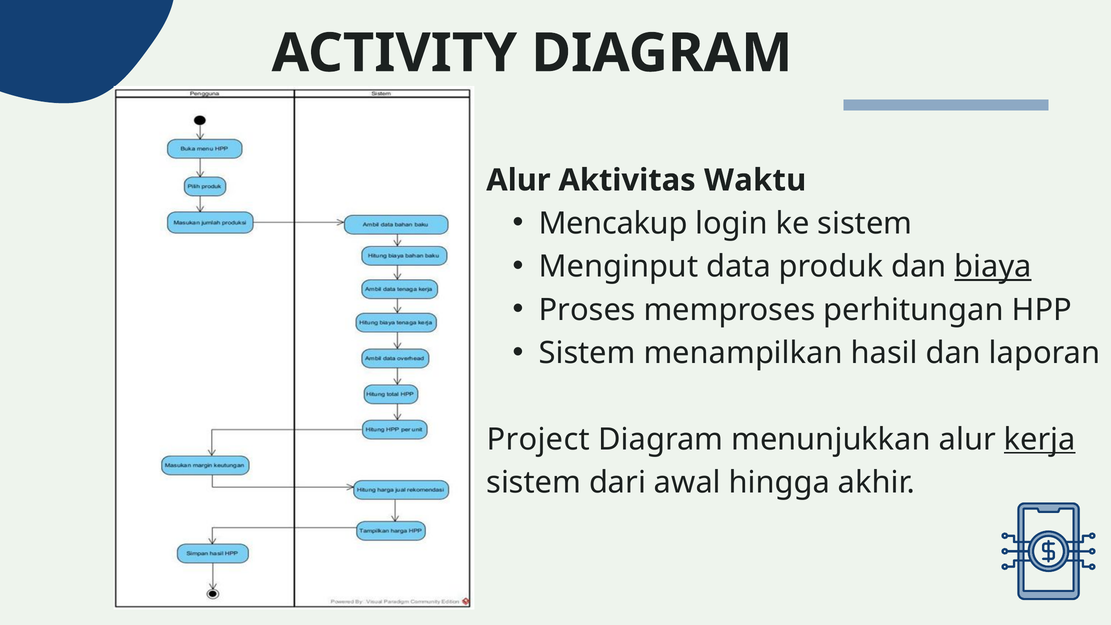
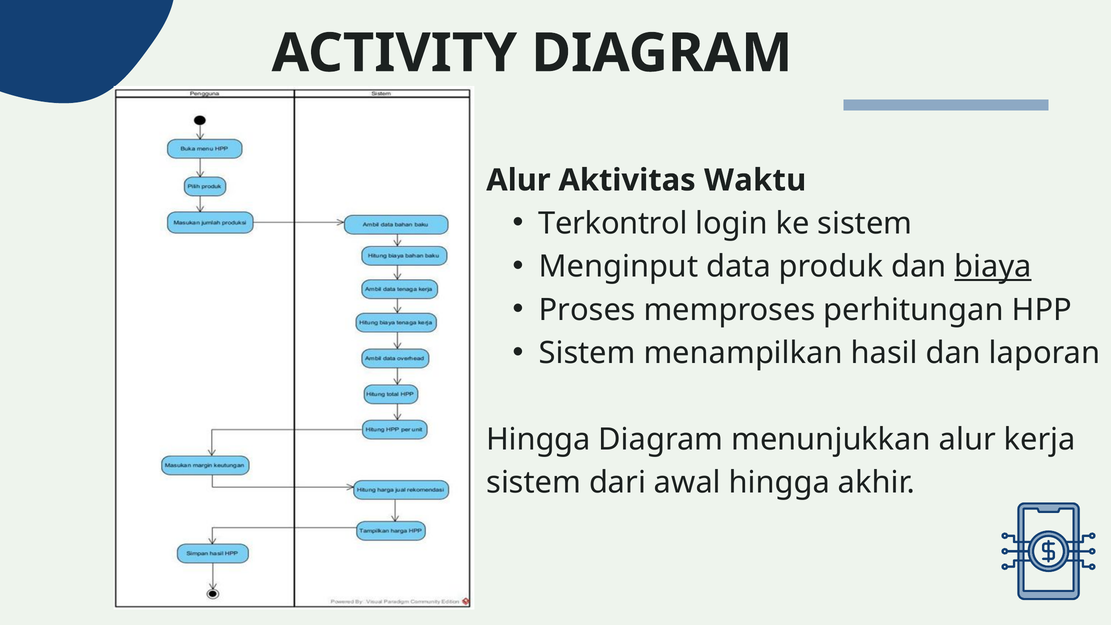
Mencakup: Mencakup -> Terkontrol (613, 223)
Project: Project -> Hingga (538, 439)
kerja underline: present -> none (1040, 439)
